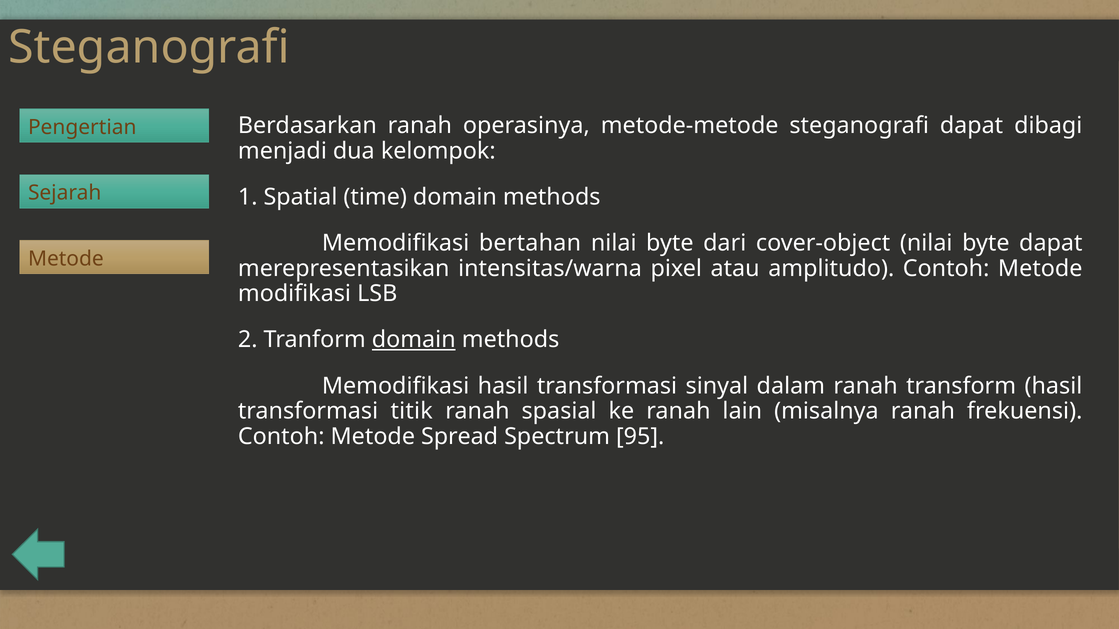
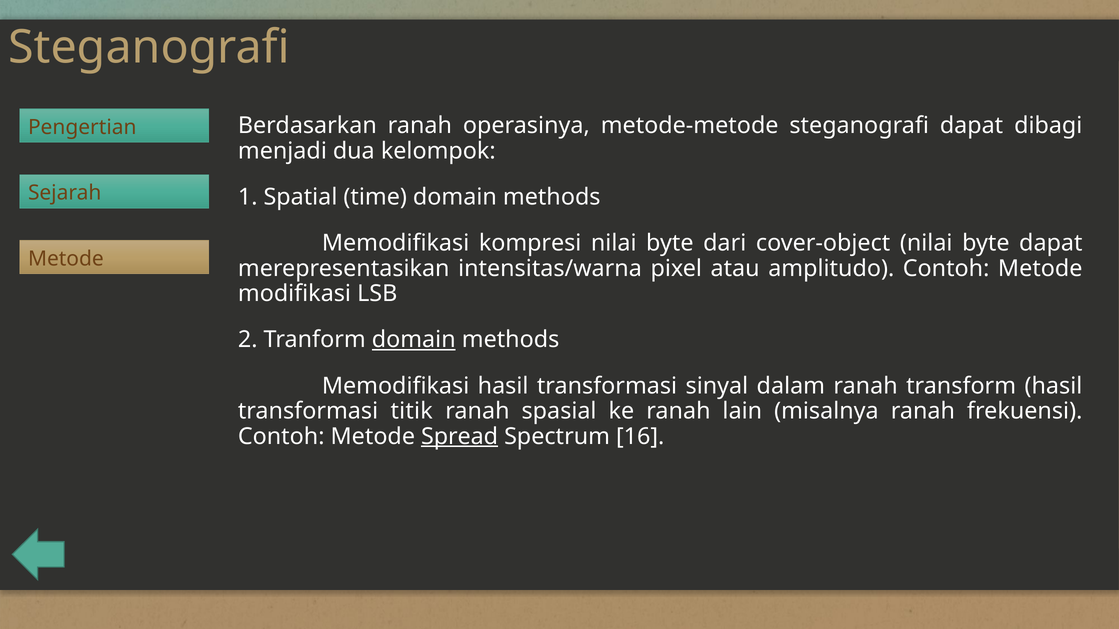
bertahan: bertahan -> kompresi (530, 243)
Spread underline: none -> present (460, 437)
95: 95 -> 16 (640, 437)
